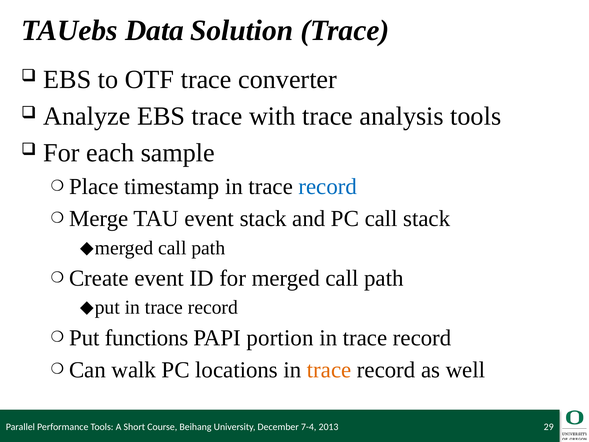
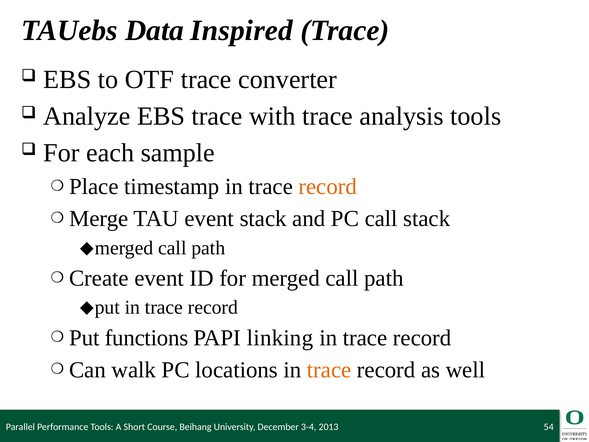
Solution: Solution -> Inspired (242, 31)
record colour: blue -> orange (328, 187)
portion: portion -> linking (280, 338)
7-4: 7-4 -> 3-4 (309, 427)
29: 29 -> 54 (549, 427)
